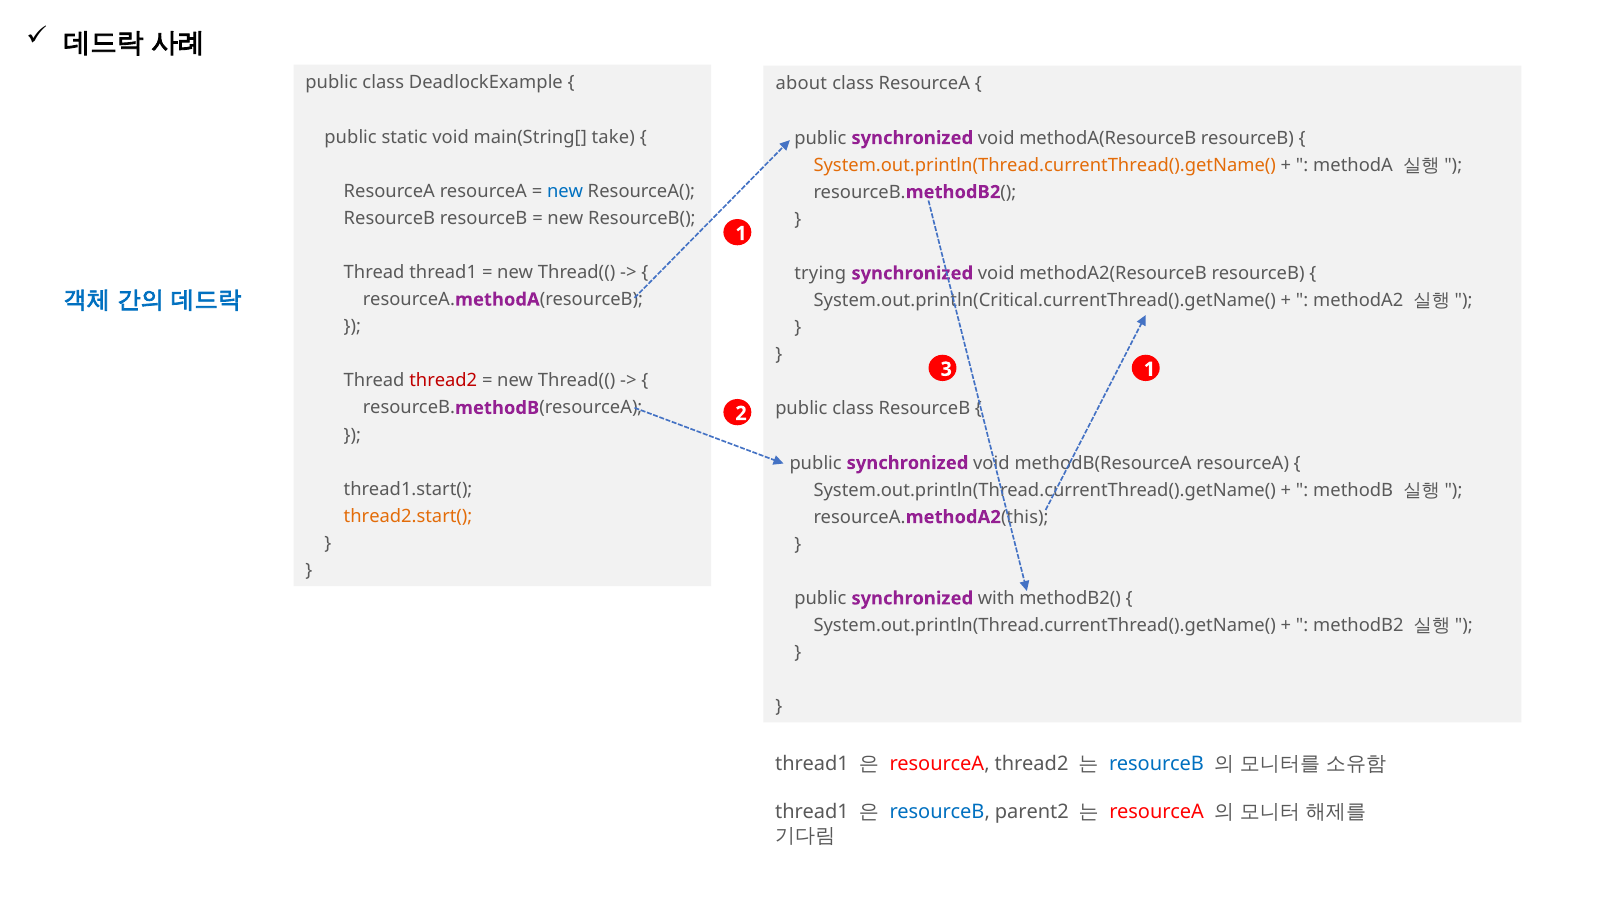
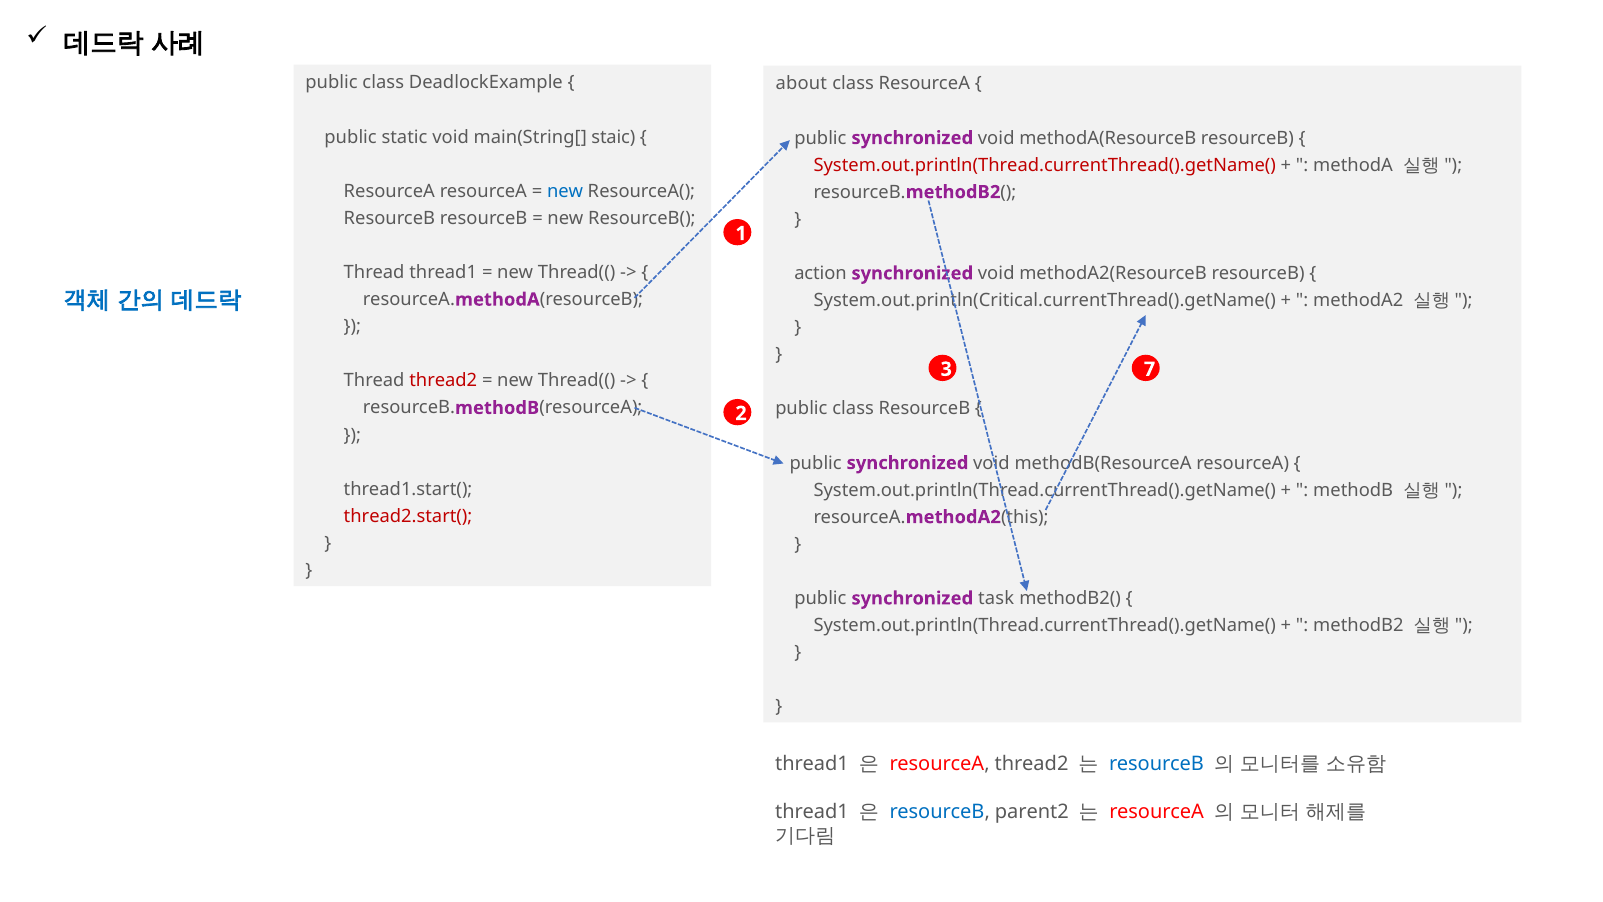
take: take -> staic (613, 137)
System.out.println(Thread.currentThread().getName( colour: orange -> red (1045, 165)
trying: trying -> action (820, 273)
3 1: 1 -> 7 (1149, 369)
thread2.start( colour: orange -> red (408, 516)
with: with -> task (996, 598)
